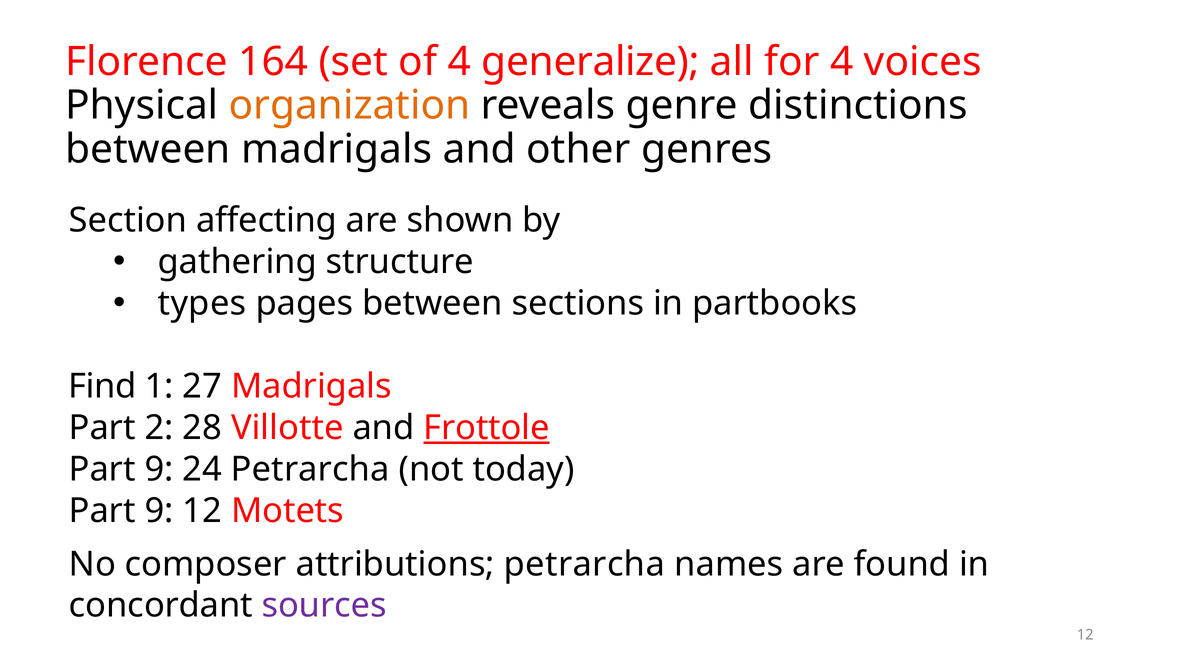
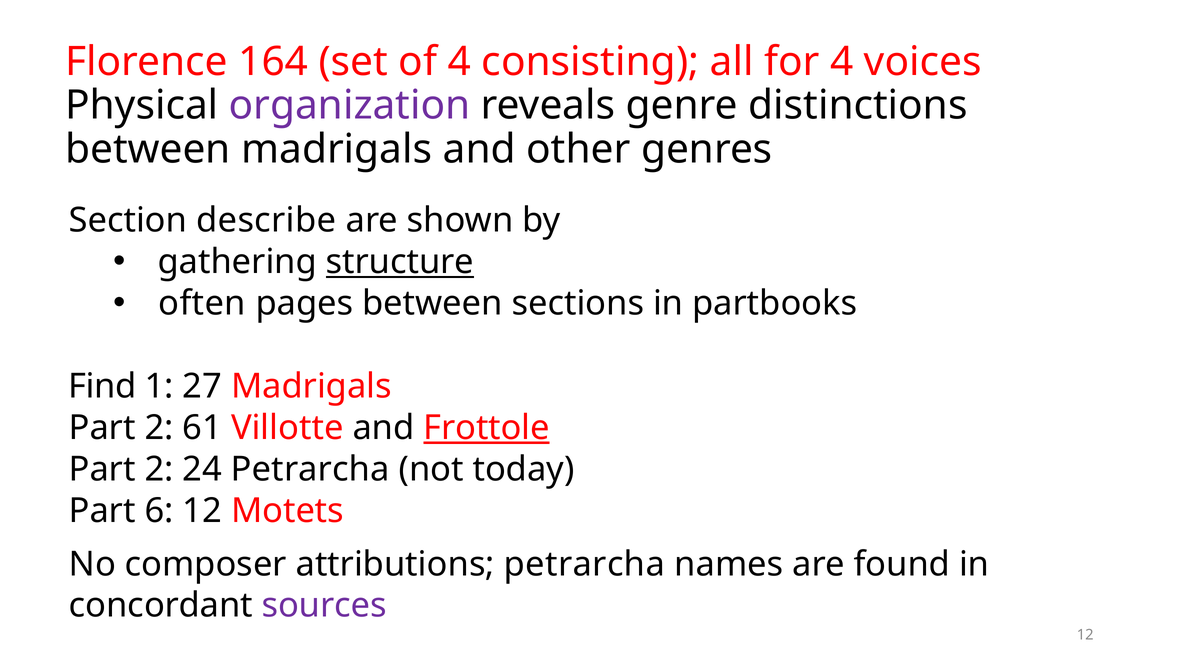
generalize: generalize -> consisting (590, 62)
organization colour: orange -> purple (350, 106)
affecting: affecting -> describe (266, 221)
structure underline: none -> present (400, 262)
types: types -> often (202, 304)
28: 28 -> 61 (202, 428)
9: 9 -> 2 (159, 469)
9: 9 -> 6 (159, 511)
